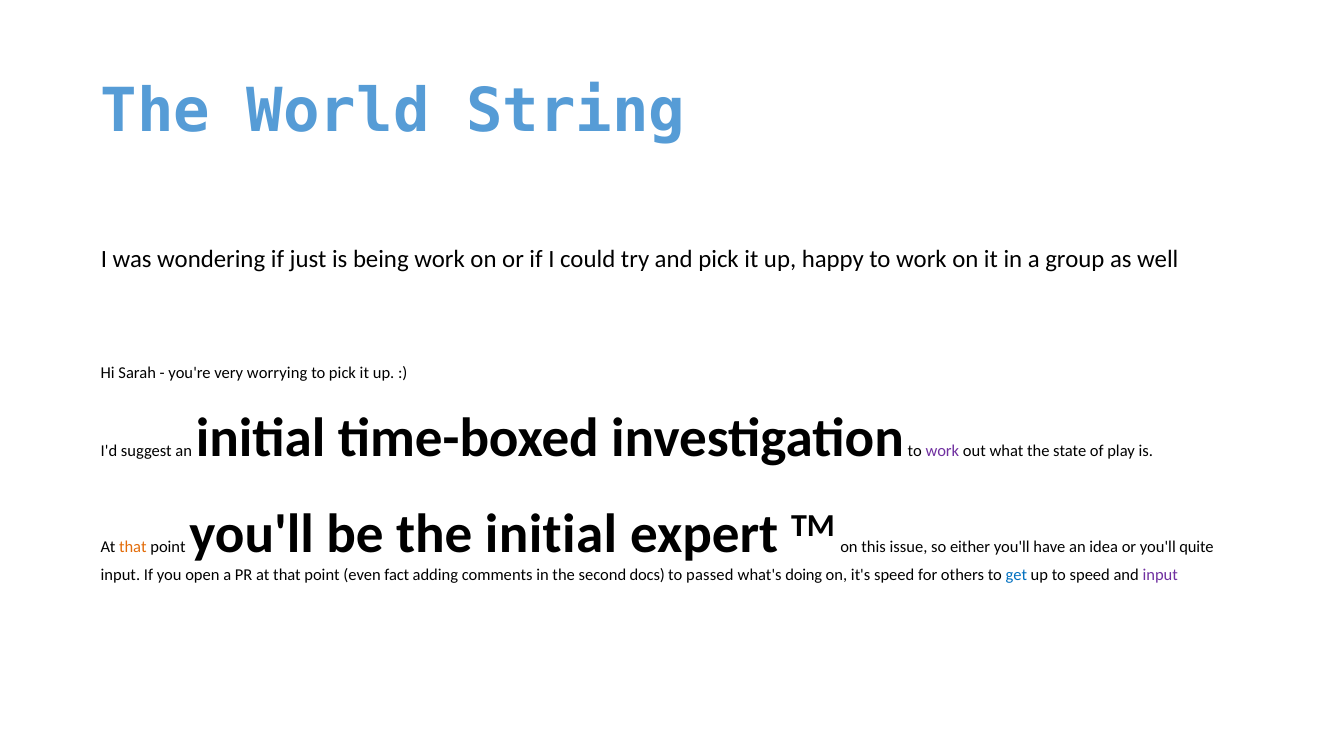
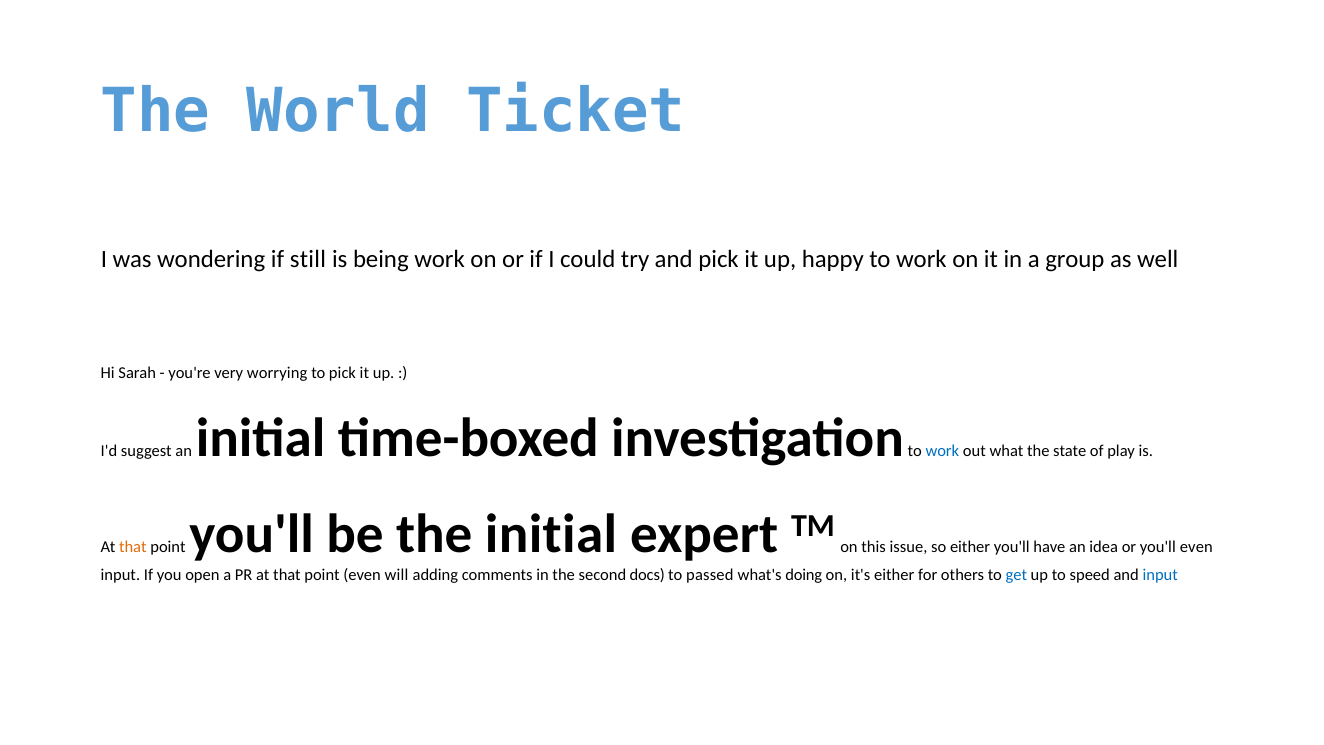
String: String -> Ticket (576, 111)
just: just -> still (308, 259)
work colour: purple -> blue (942, 451)
you'll quite: quite -> even (1196, 547)
fact: fact -> will (397, 575)
it's speed: speed -> either (894, 575)
input colour: purple -> blue (1160, 575)
